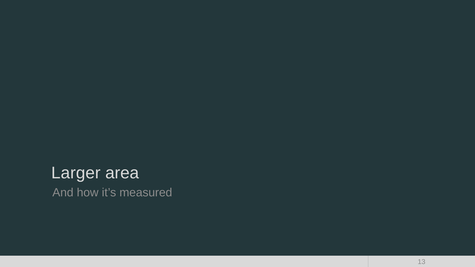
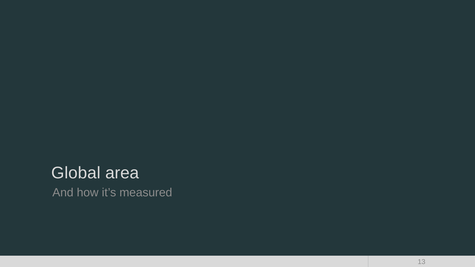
Larger: Larger -> Global (76, 173)
